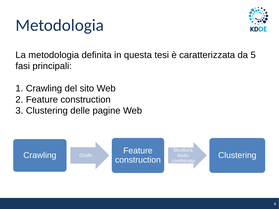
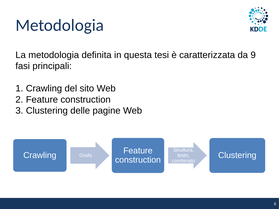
5: 5 -> 9 (253, 55)
